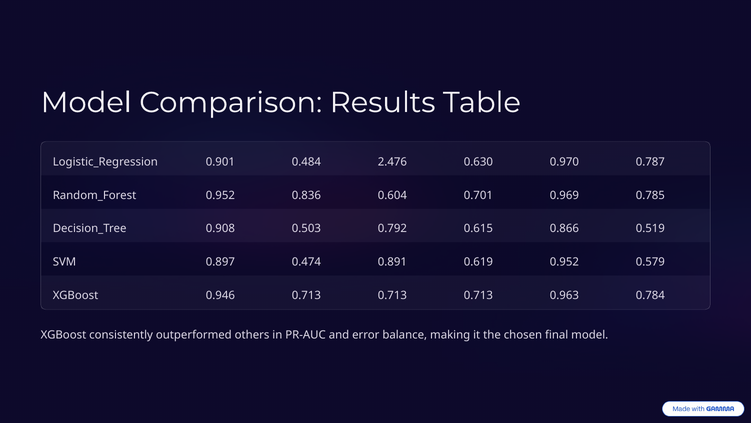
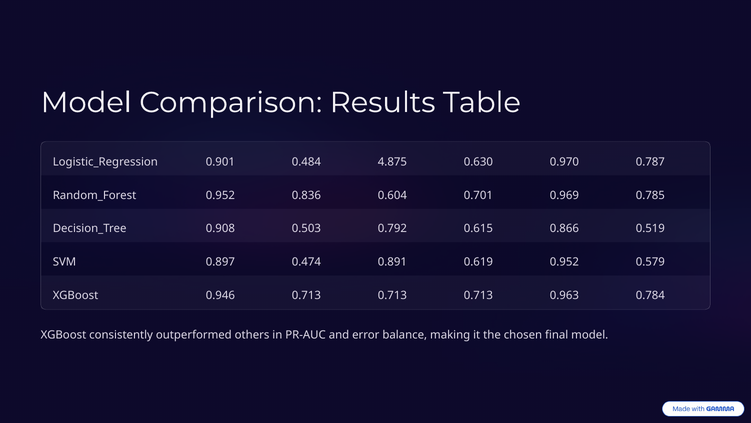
2.476: 2.476 -> 4.875 (392, 162)
